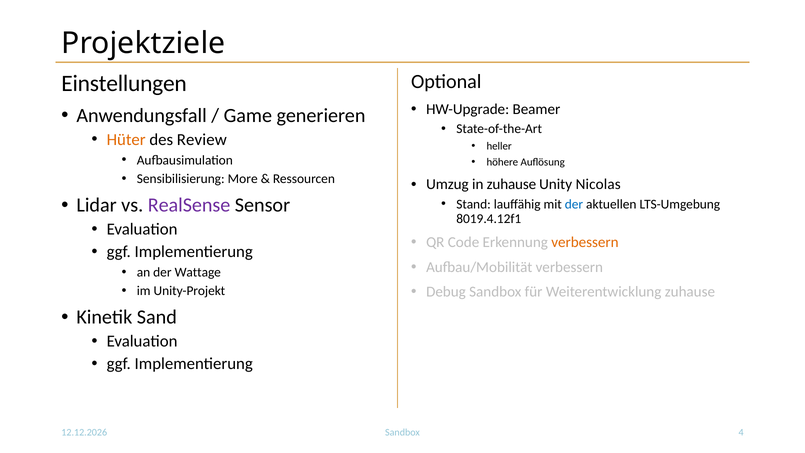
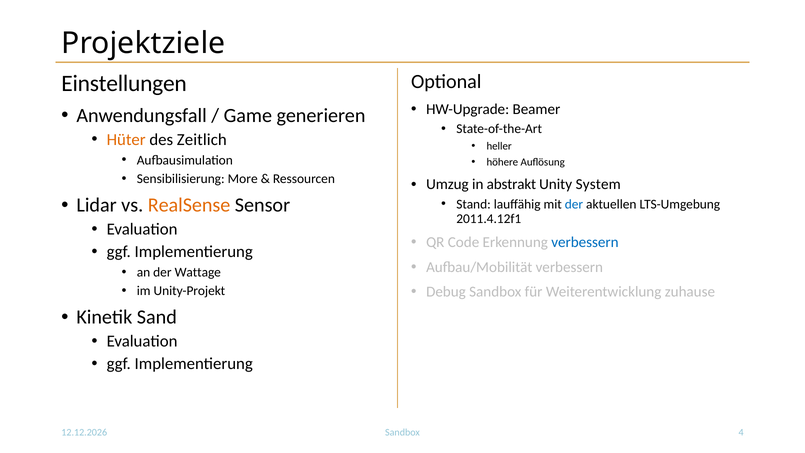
Review: Review -> Zeitlich (202, 140)
in zuhause: zuhause -> abstrakt (511, 184)
Nicolas: Nicolas -> System (598, 184)
RealSense colour: purple -> orange (189, 205)
8019.4.12f1: 8019.4.12f1 -> 2011.4.12f1 (489, 218)
verbessern colour: orange -> blue (585, 242)
